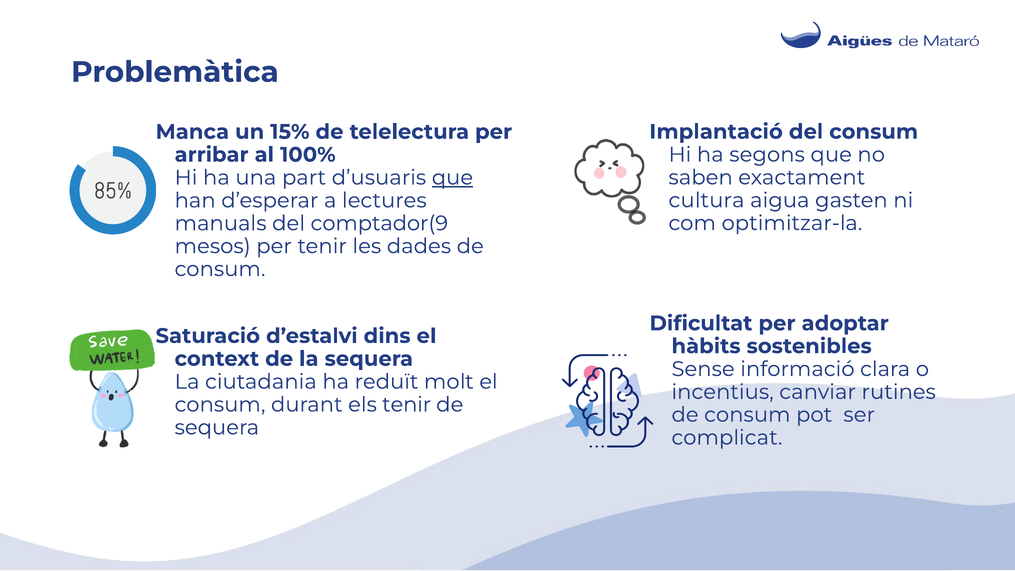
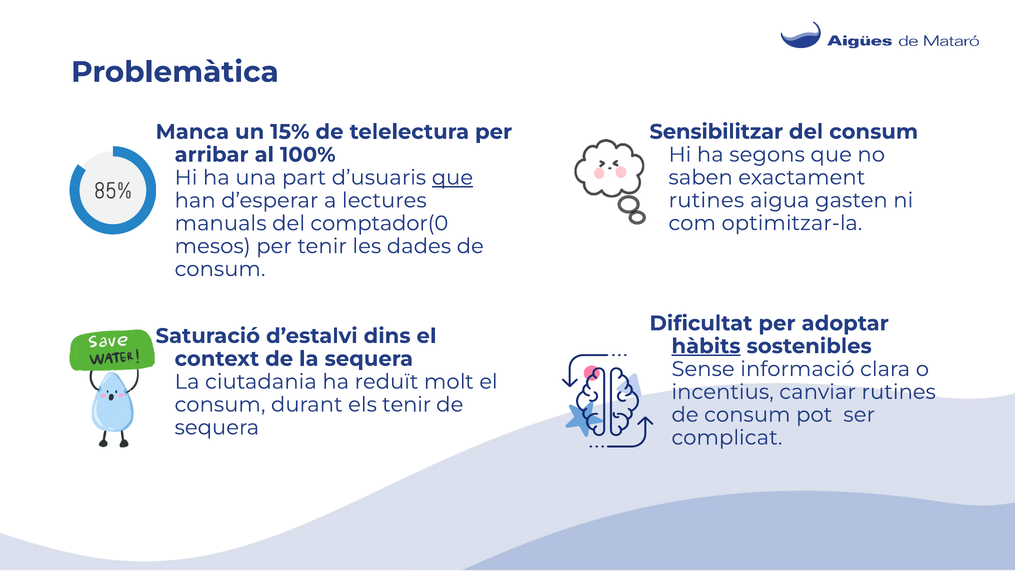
Implantació: Implantació -> Sensibilitzar (716, 132)
cultura: cultura -> rutines (706, 200)
comptador(9: comptador(9 -> comptador(0 (379, 223)
hàbits underline: none -> present (706, 346)
